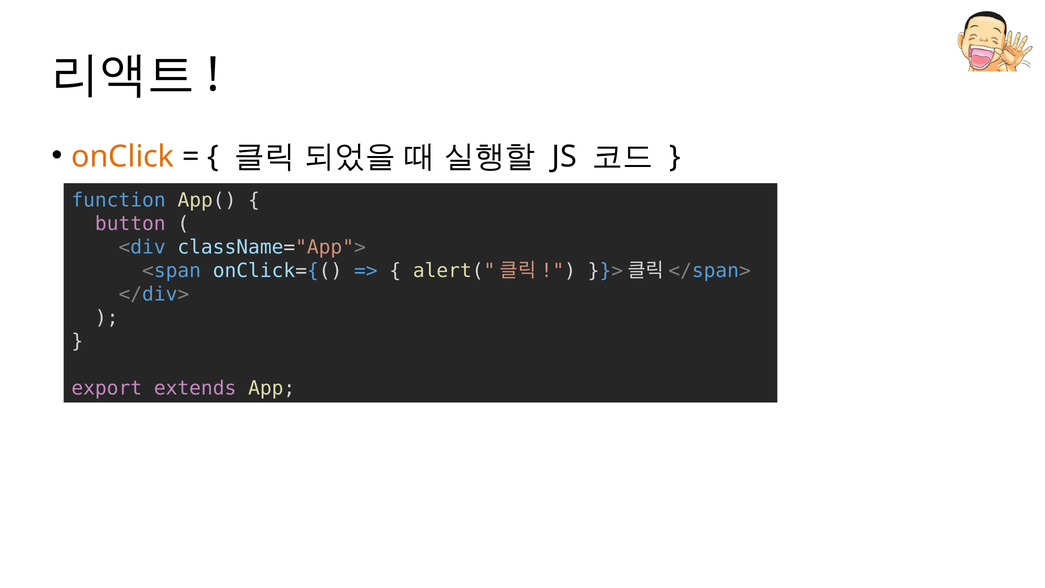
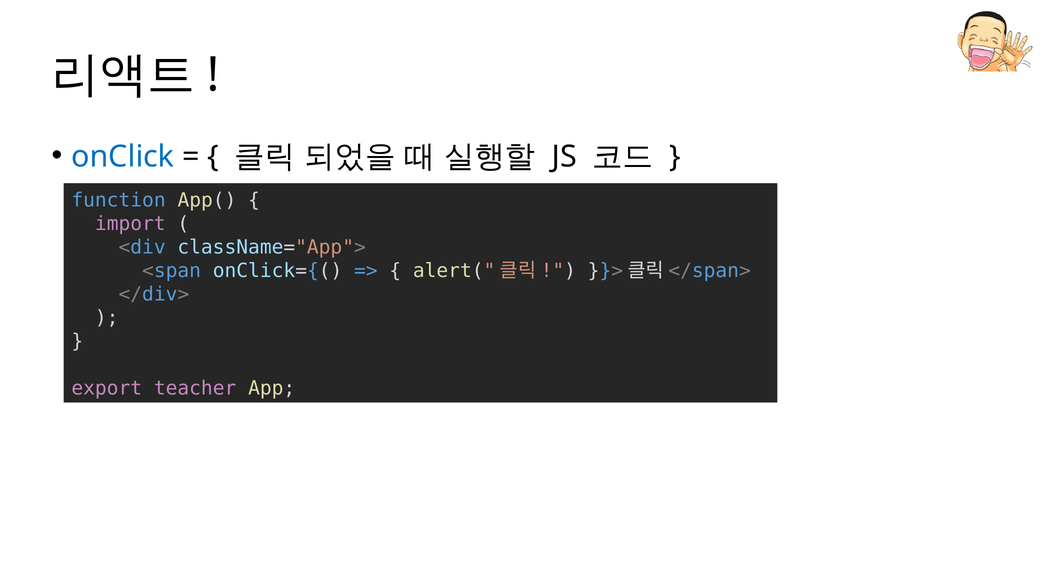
onClick colour: orange -> blue (123, 157)
button: button -> import (130, 224)
extends: extends -> teacher (195, 388)
